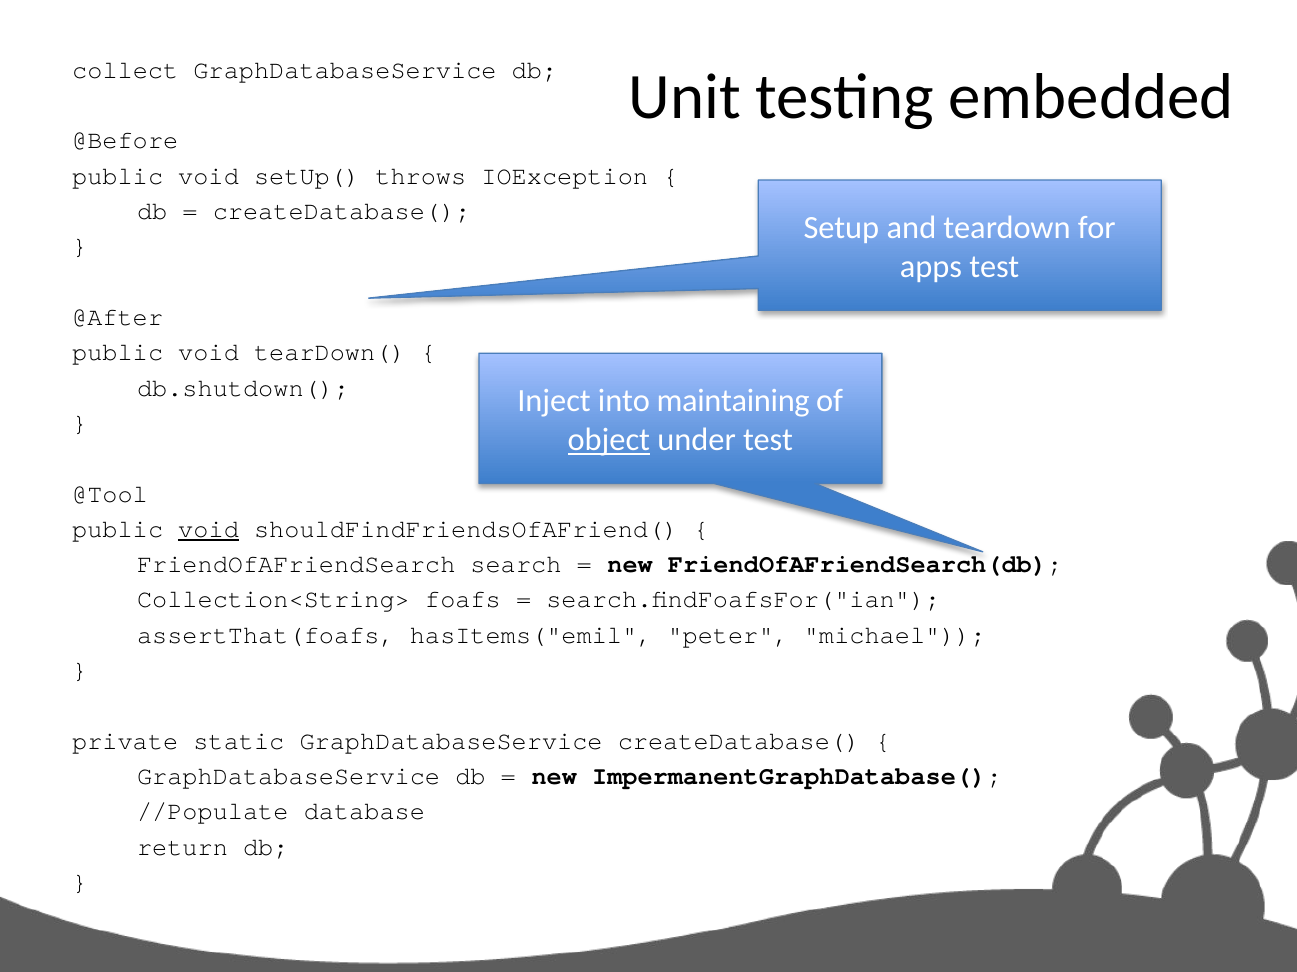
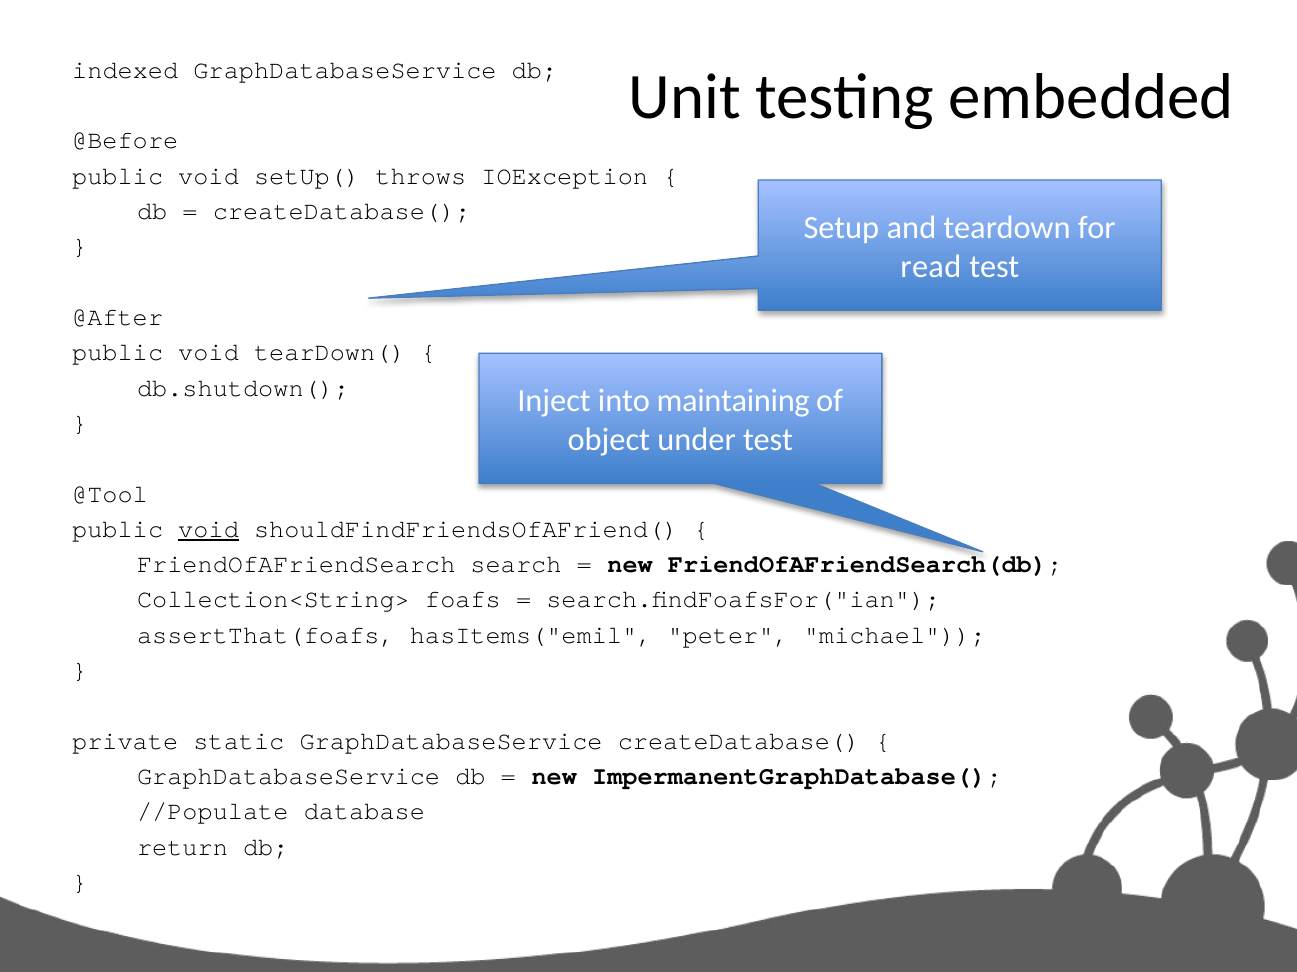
collect: collect -> indexed (125, 70)
apps: apps -> read (931, 267)
object underline: present -> none (609, 440)
